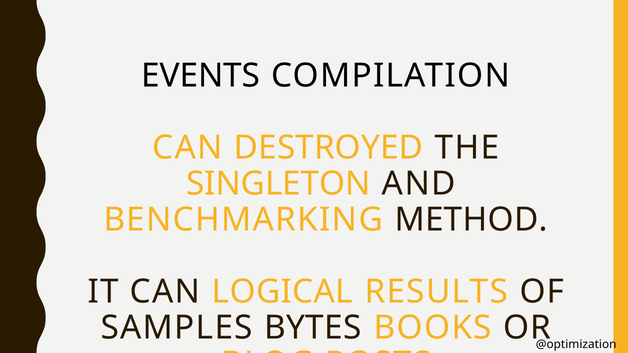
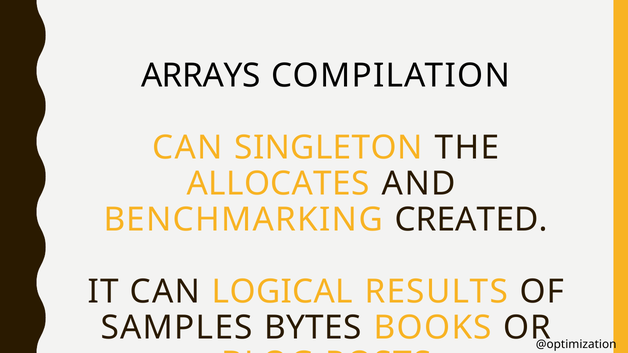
EVENTS: EVENTS -> ARRAYS (201, 76)
DESTROYED: DESTROYED -> SINGLETON (328, 148)
SINGLETON: SINGLETON -> ALLOCATES (278, 184)
METHOD: METHOD -> CREATED (471, 220)
